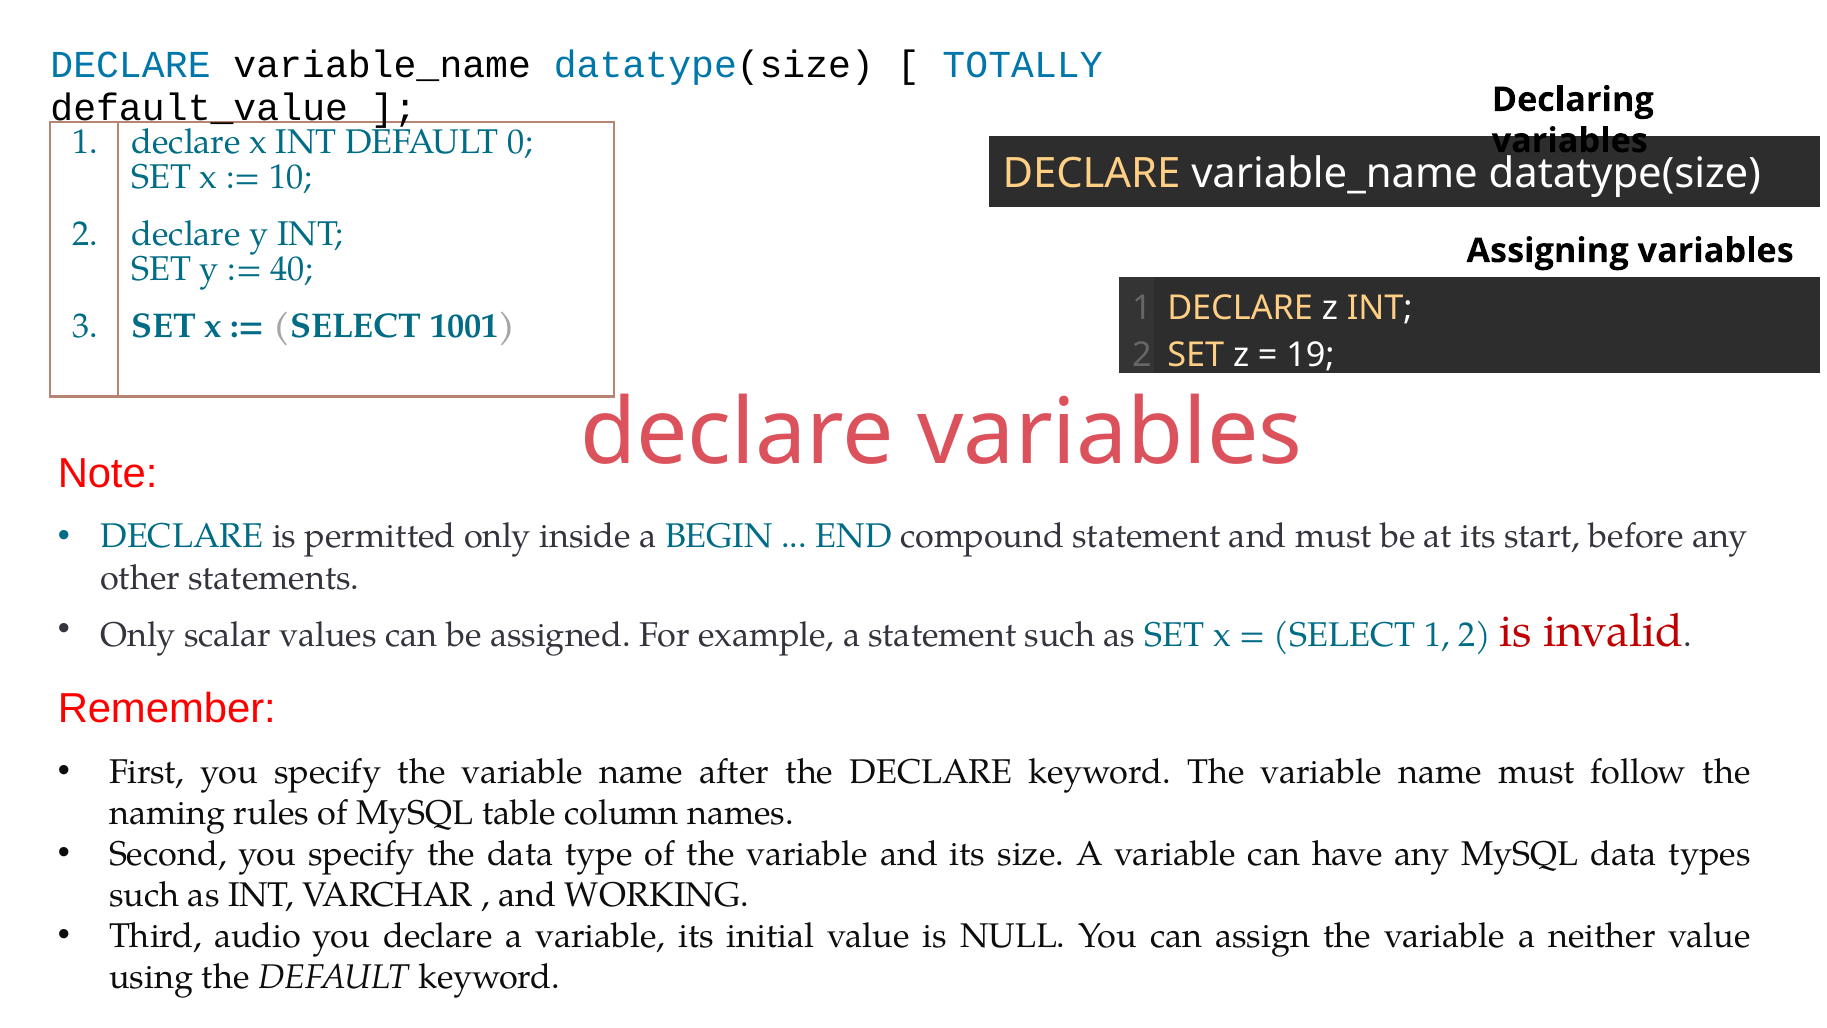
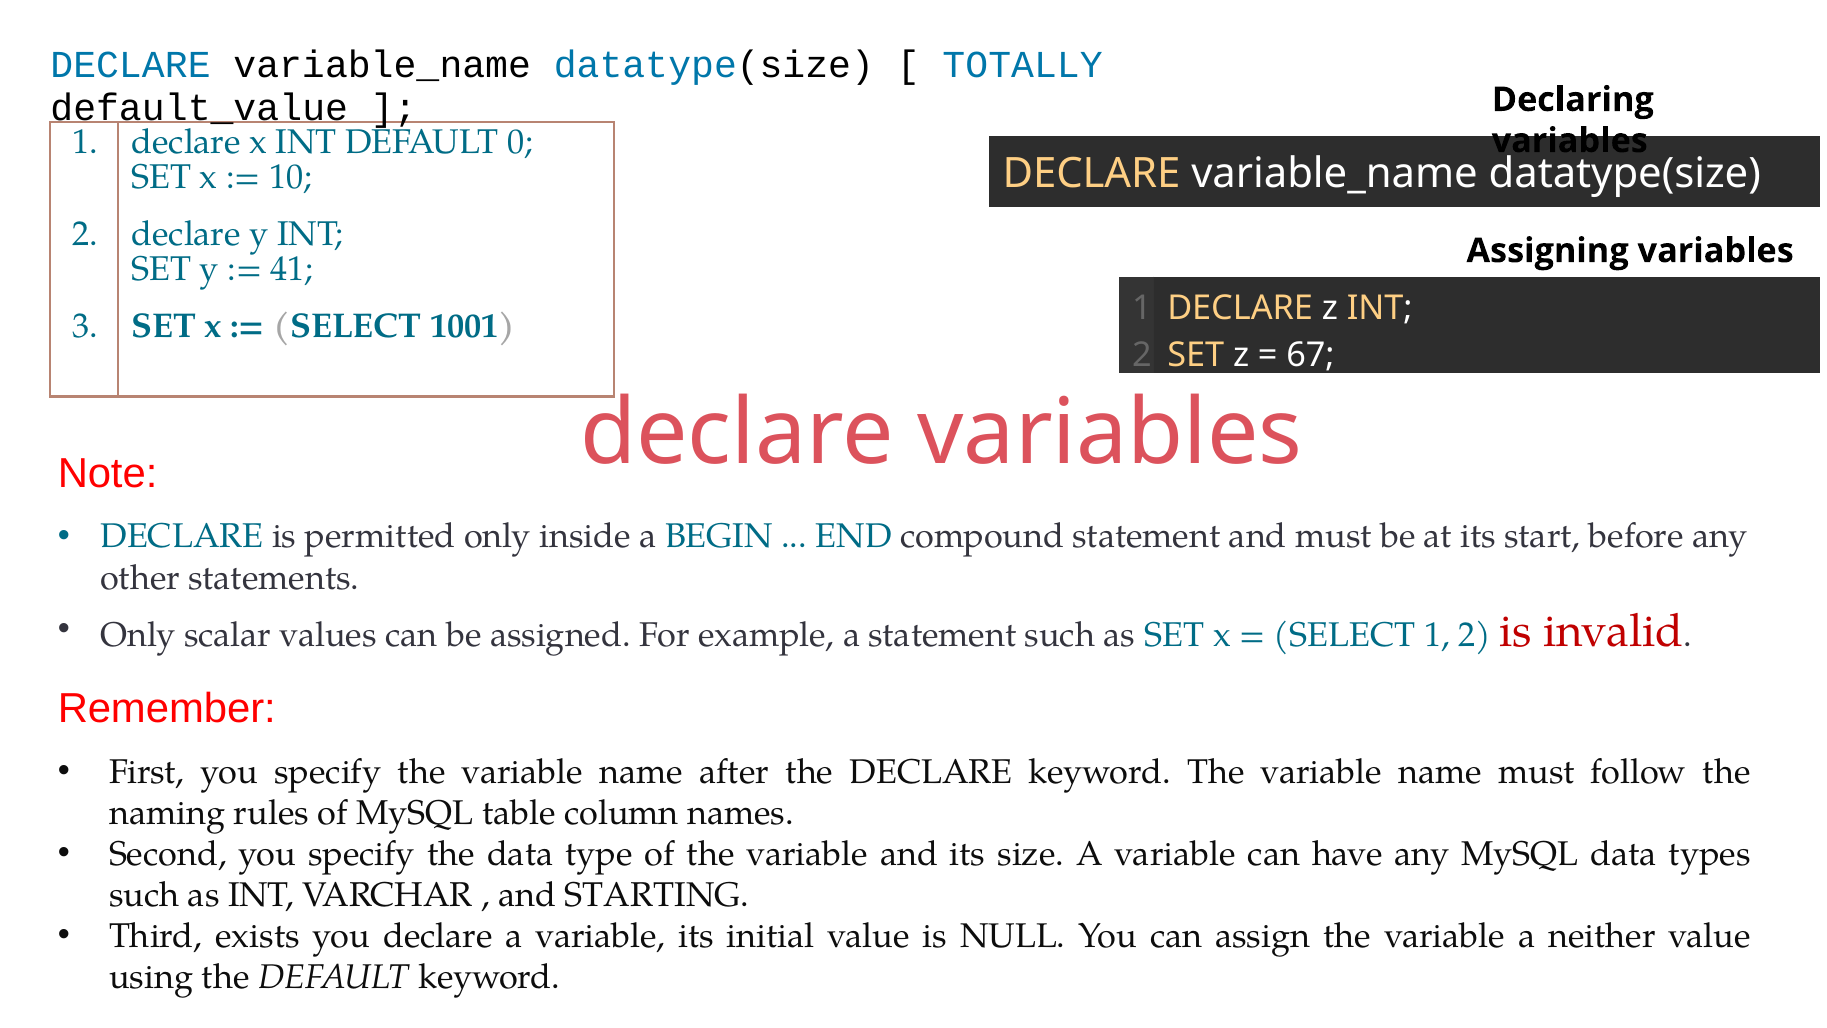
40: 40 -> 41 (292, 269)
19: 19 -> 67 (1310, 355)
WORKING: WORKING -> STARTING (657, 895)
audio: audio -> exists (258, 936)
